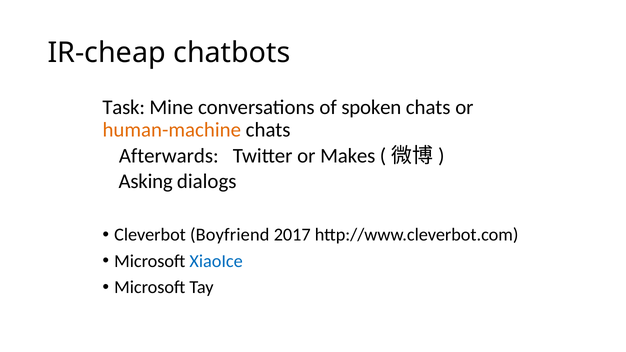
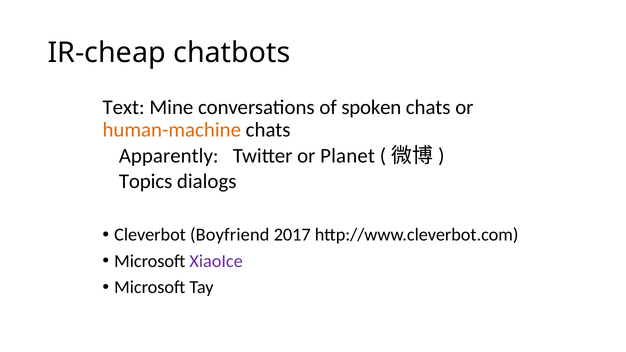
Task: Task -> Text (124, 107)
Afterwards: Afterwards -> Apparently (169, 156)
Makes: Makes -> Planet (348, 156)
Asking: Asking -> Topics (146, 182)
XiaoIce colour: blue -> purple (216, 261)
